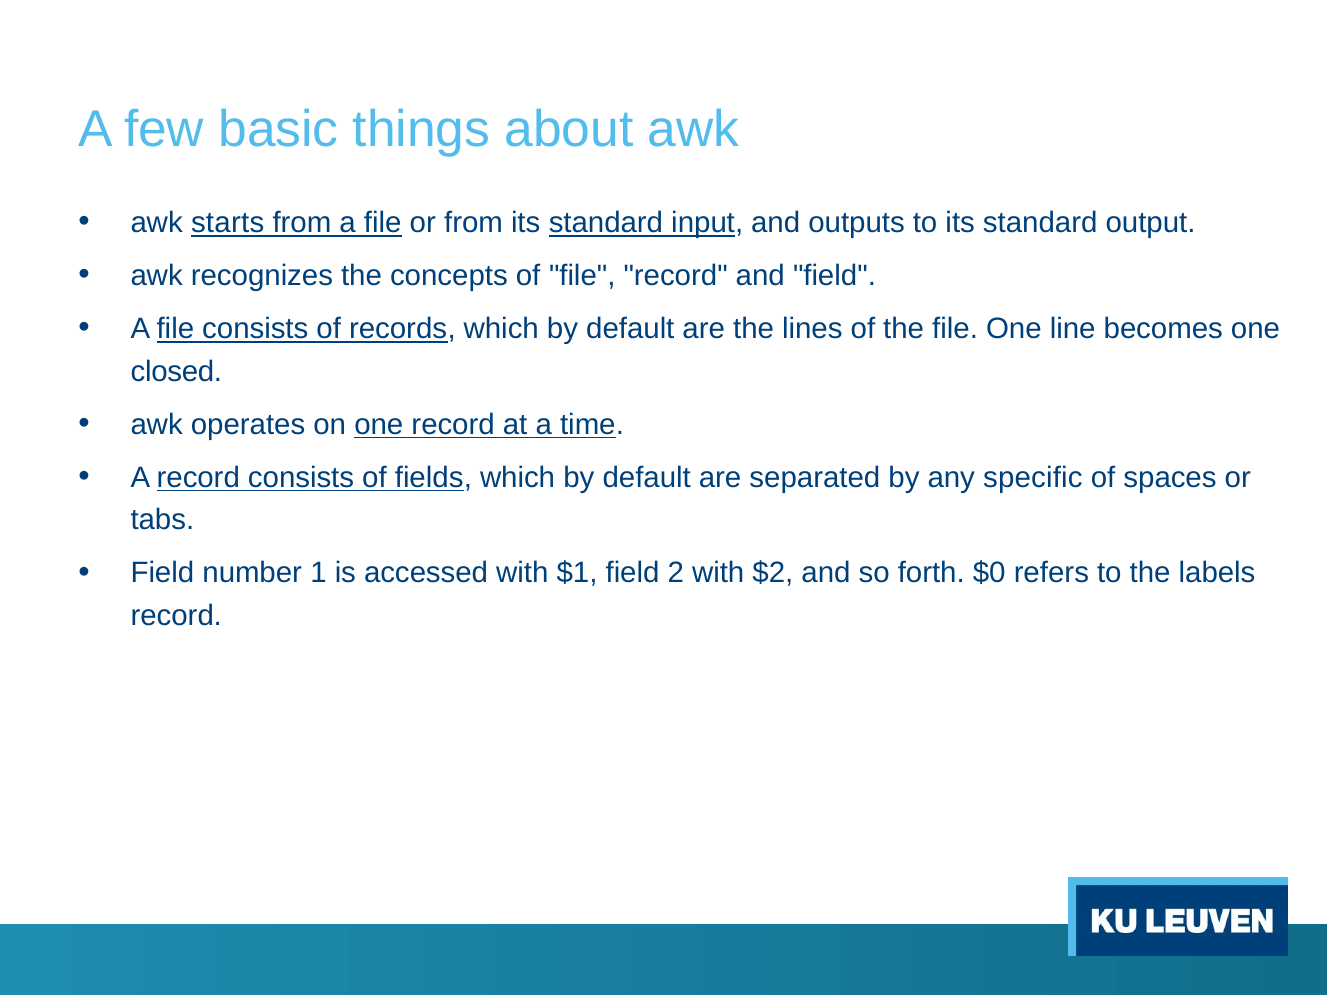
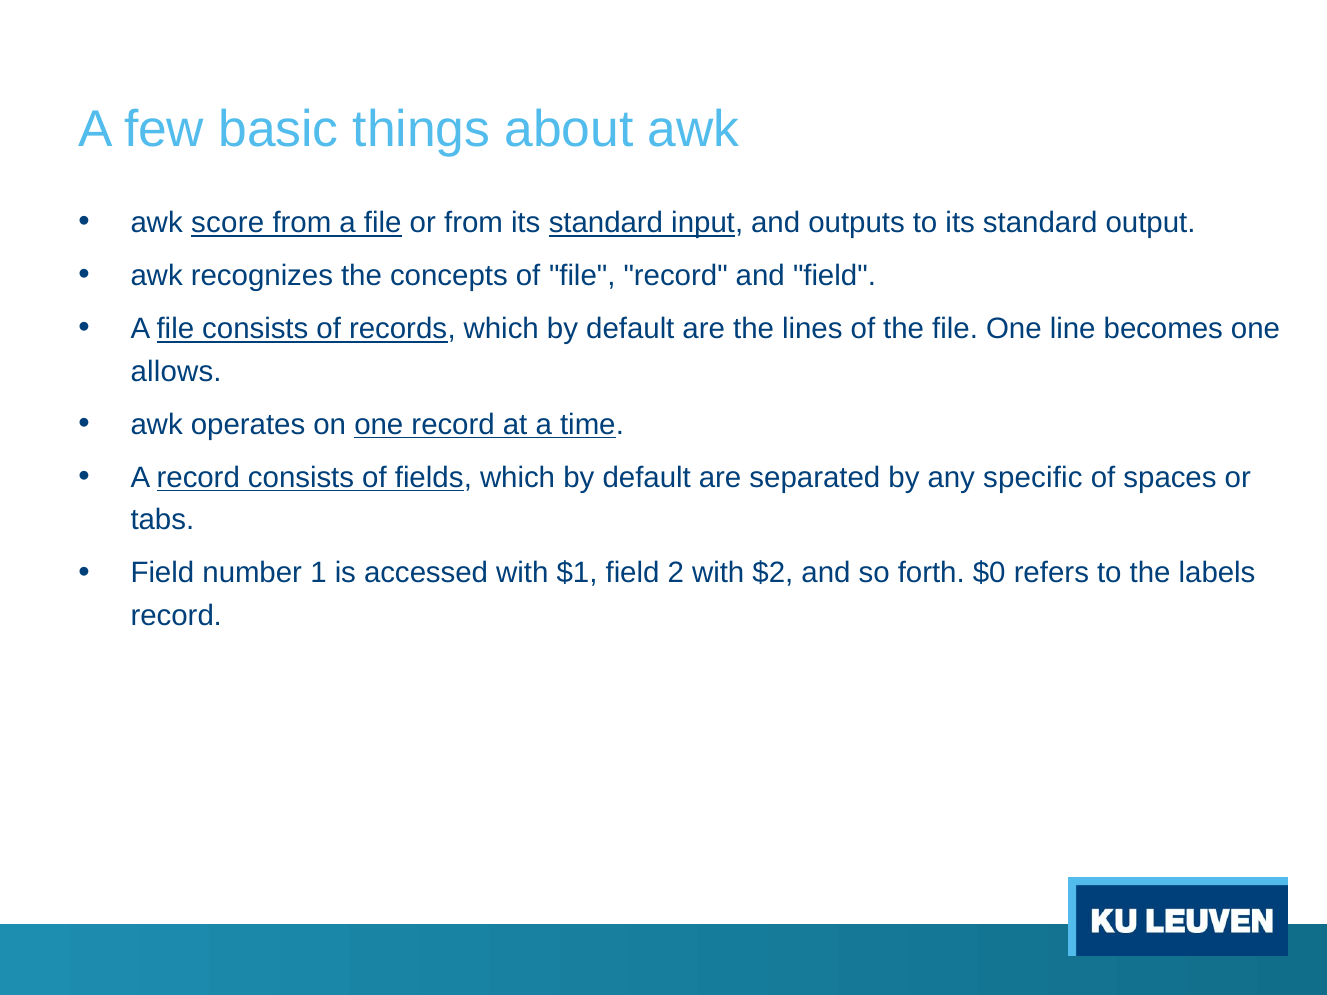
starts: starts -> score (228, 223)
closed: closed -> allows (176, 371)
